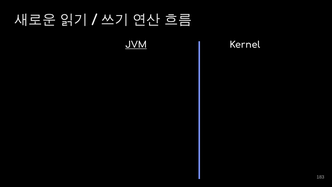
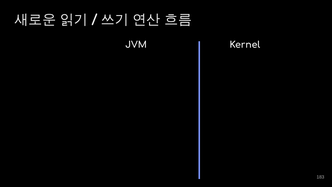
JVM underline: present -> none (136, 45)
